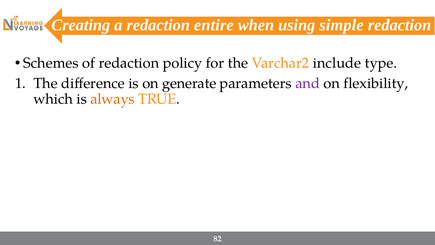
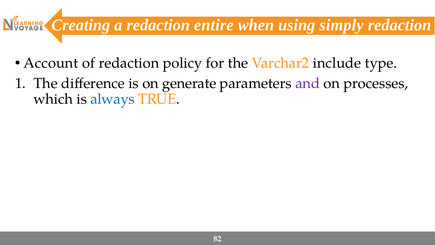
simple: simple -> simply (342, 25)
Schemes: Schemes -> Account (51, 63)
flexibility: flexibility -> processes (376, 83)
always colour: orange -> blue (113, 99)
